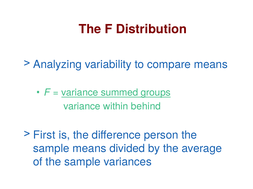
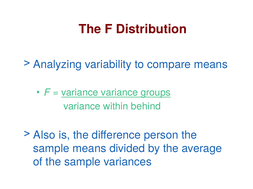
variance summed: summed -> variance (119, 93)
First: First -> Also (44, 135)
